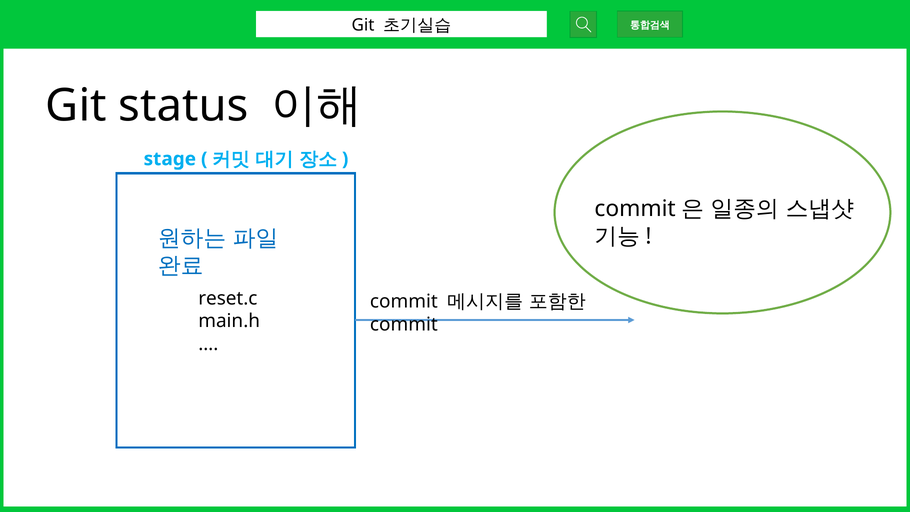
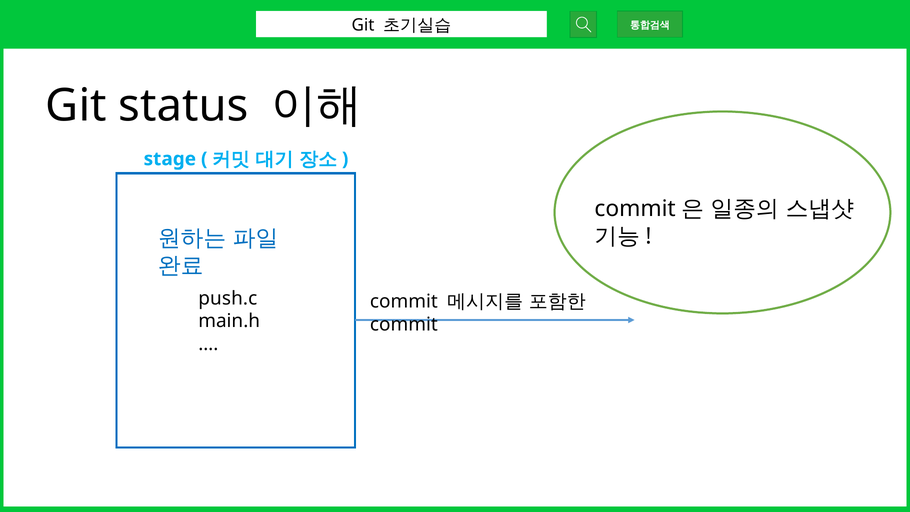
reset.c: reset.c -> push.c (228, 298)
